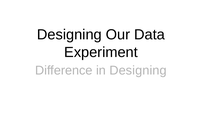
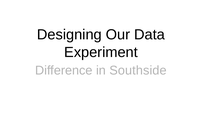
in Designing: Designing -> Southside (138, 70)
